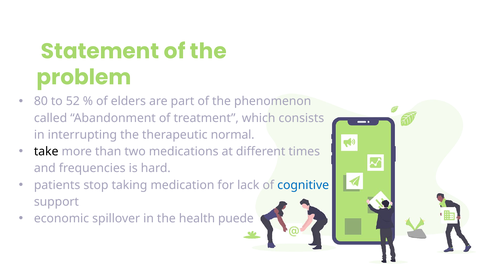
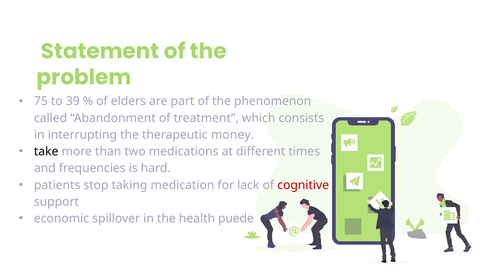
80: 80 -> 75 (41, 101)
52: 52 -> 39 (73, 101)
normal: normal -> money (232, 135)
cognitive colour: blue -> red (303, 185)
